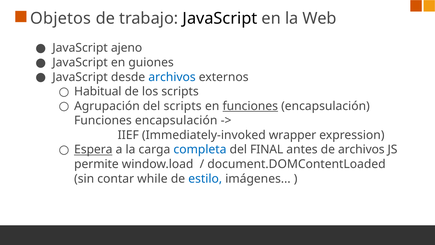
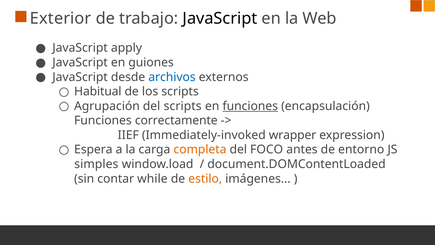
Objetos: Objetos -> Exterior (61, 18)
ajeno: ajeno -> apply (126, 48)
encapsulación: encapsulación -> correctamente (176, 120)
Espera underline: present -> none (93, 149)
completa colour: blue -> orange (200, 149)
FINAL: FINAL -> FOCO (267, 149)
de archivos: archivos -> entorno (361, 149)
permite: permite -> simples (96, 164)
estilo colour: blue -> orange (205, 178)
